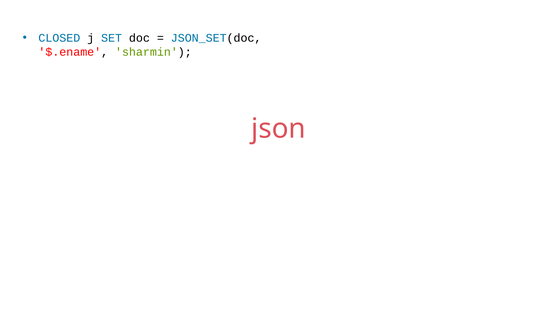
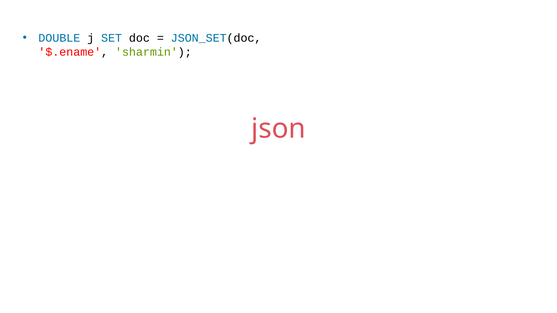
CLOSED: CLOSED -> DOUBLE (59, 38)
